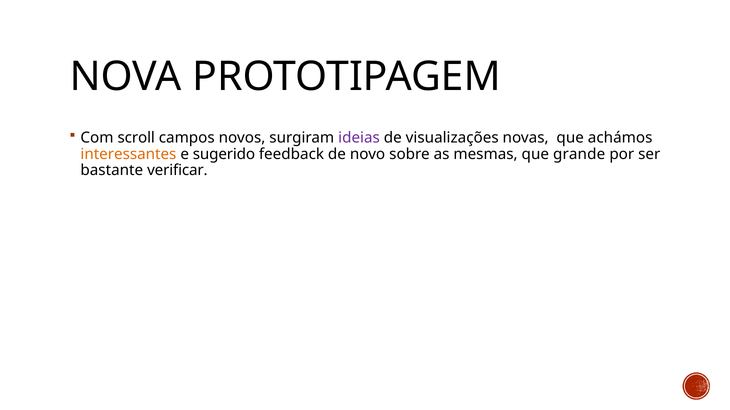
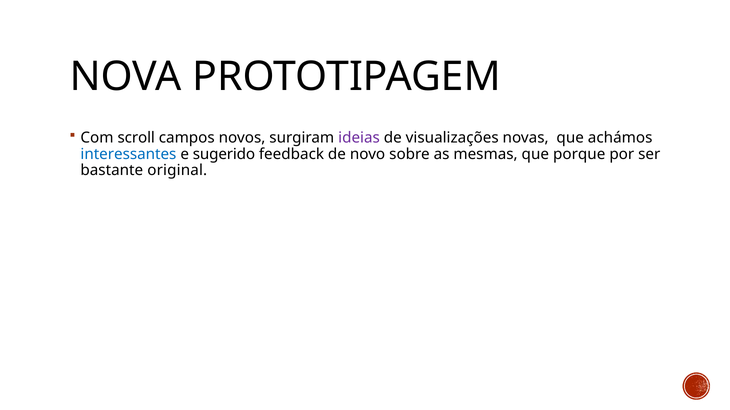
interessantes colour: orange -> blue (128, 154)
grande: grande -> porque (579, 154)
verificar: verificar -> original (177, 171)
